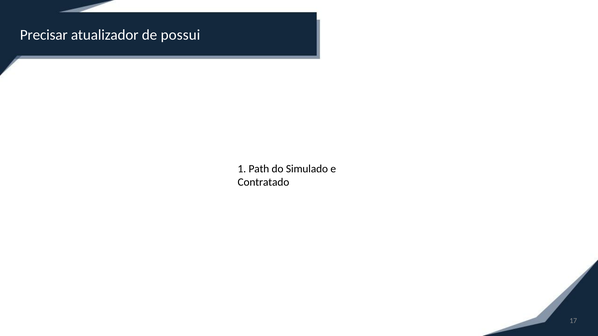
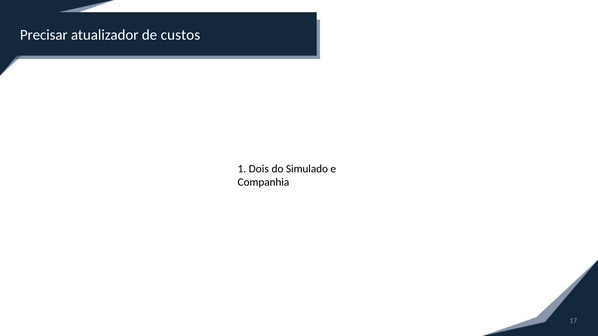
possui: possui -> custos (180, 35)
Path: Path -> Dois (259, 169)
Contratado: Contratado -> Companhia (263, 182)
